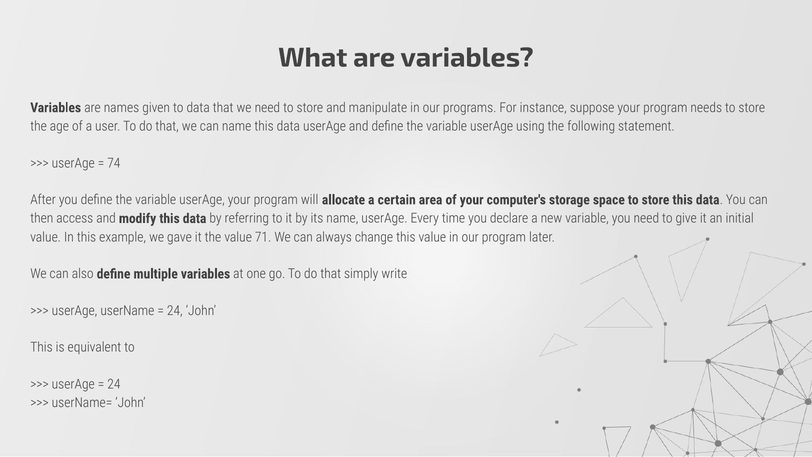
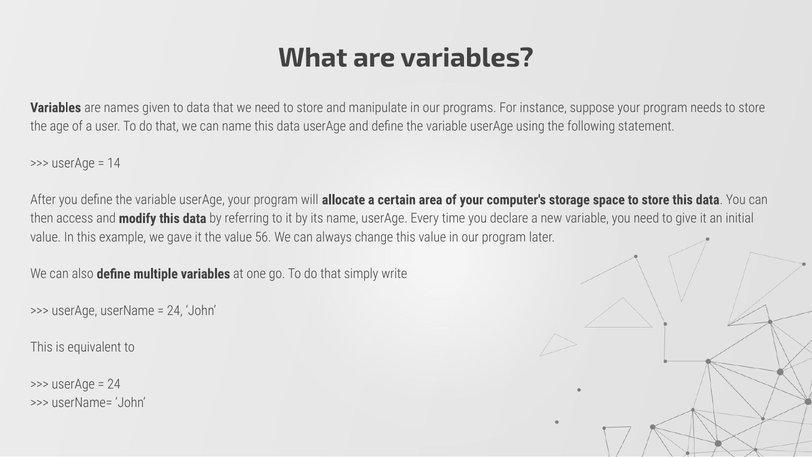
74: 74 -> 14 (114, 163)
71: 71 -> 56 (263, 237)
